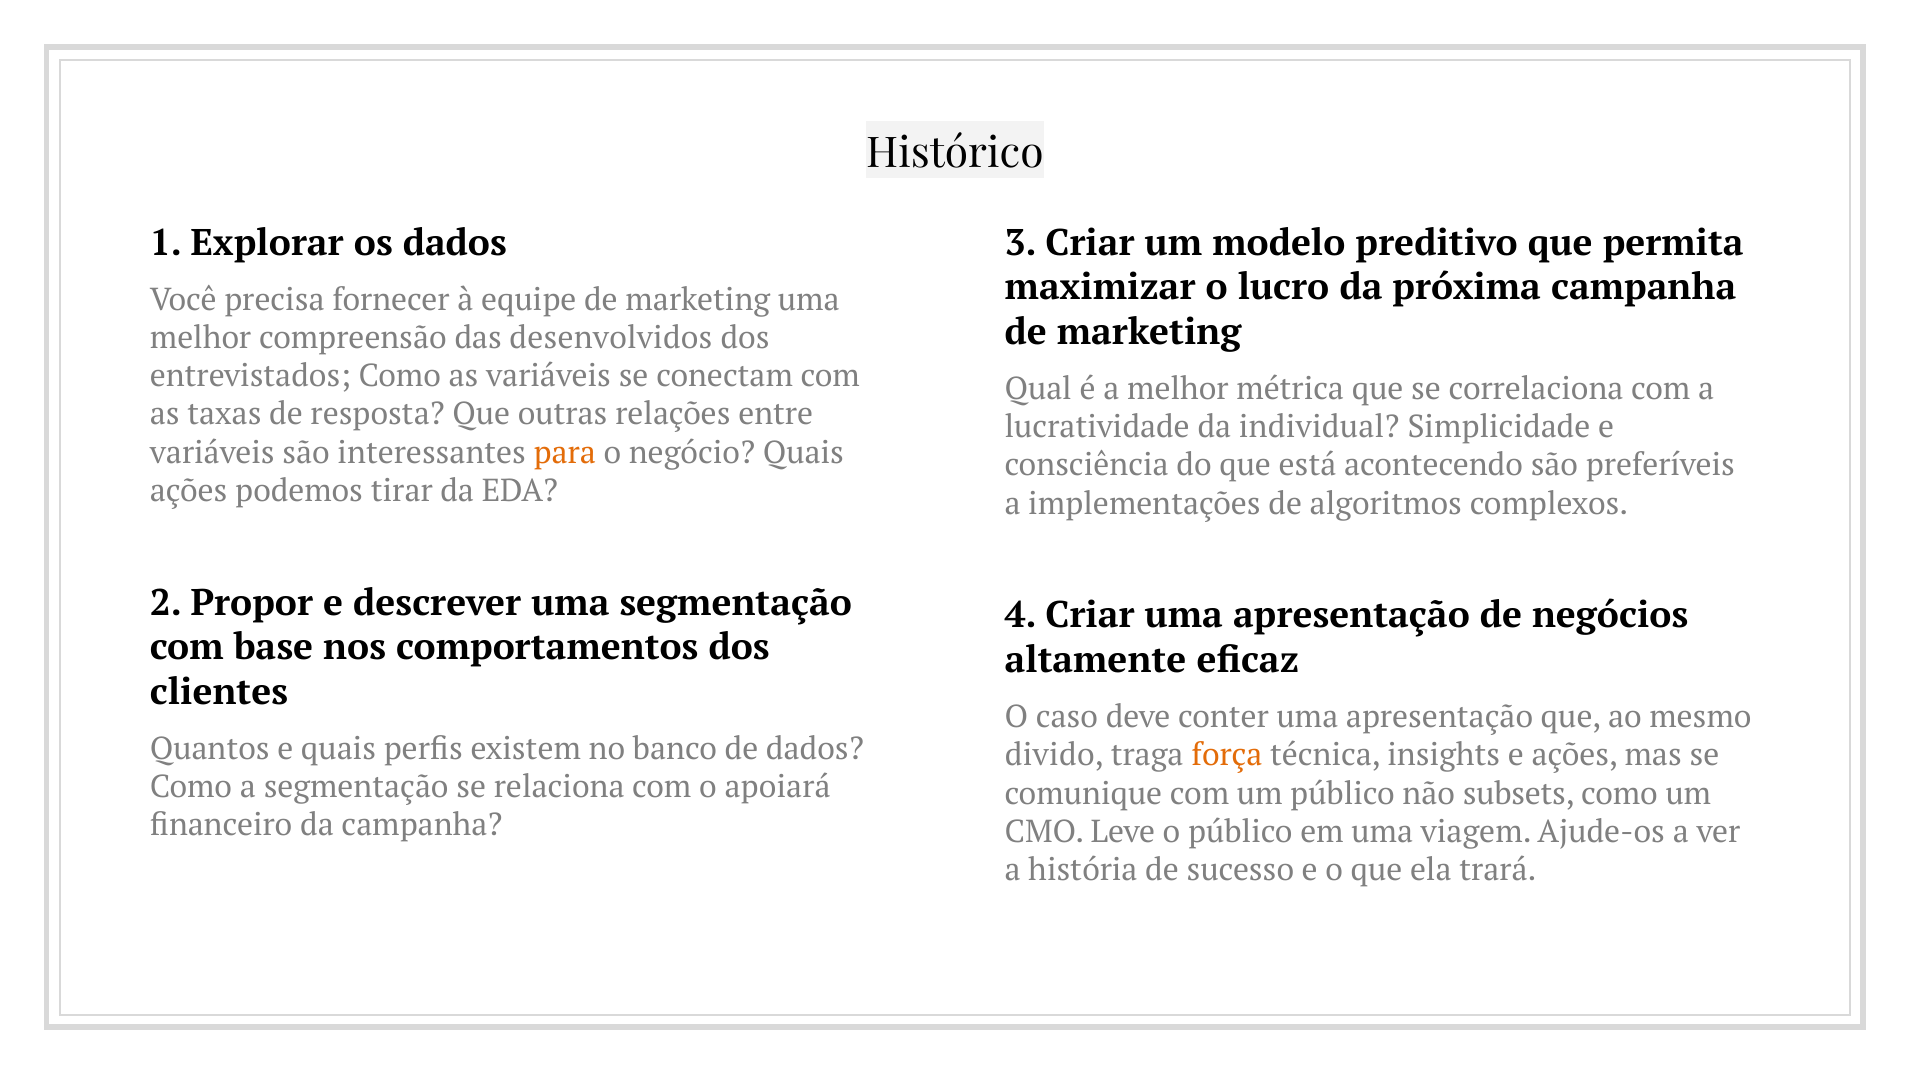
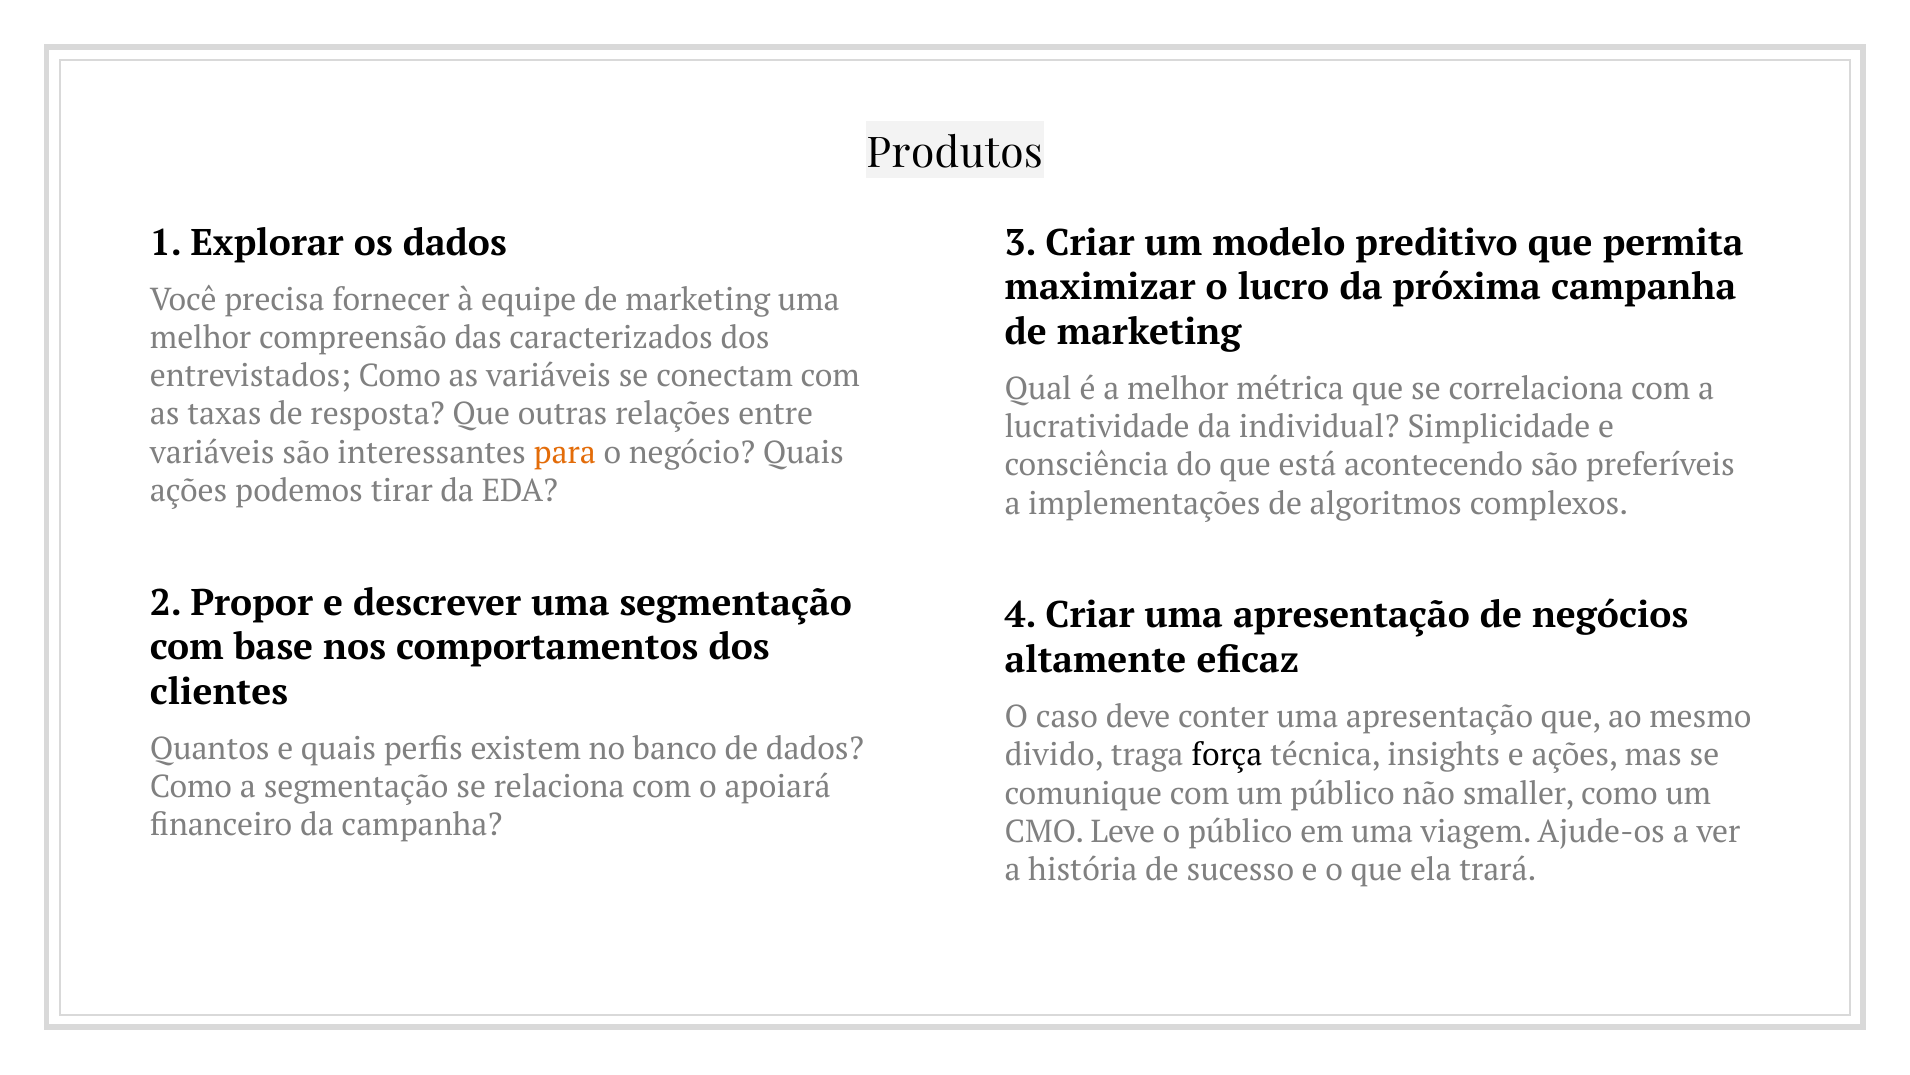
Histórico: Histórico -> Produtos (955, 153)
desenvolvidos: desenvolvidos -> caracterizados (611, 338)
força colour: orange -> black (1227, 755)
subsets: subsets -> smaller (1519, 793)
